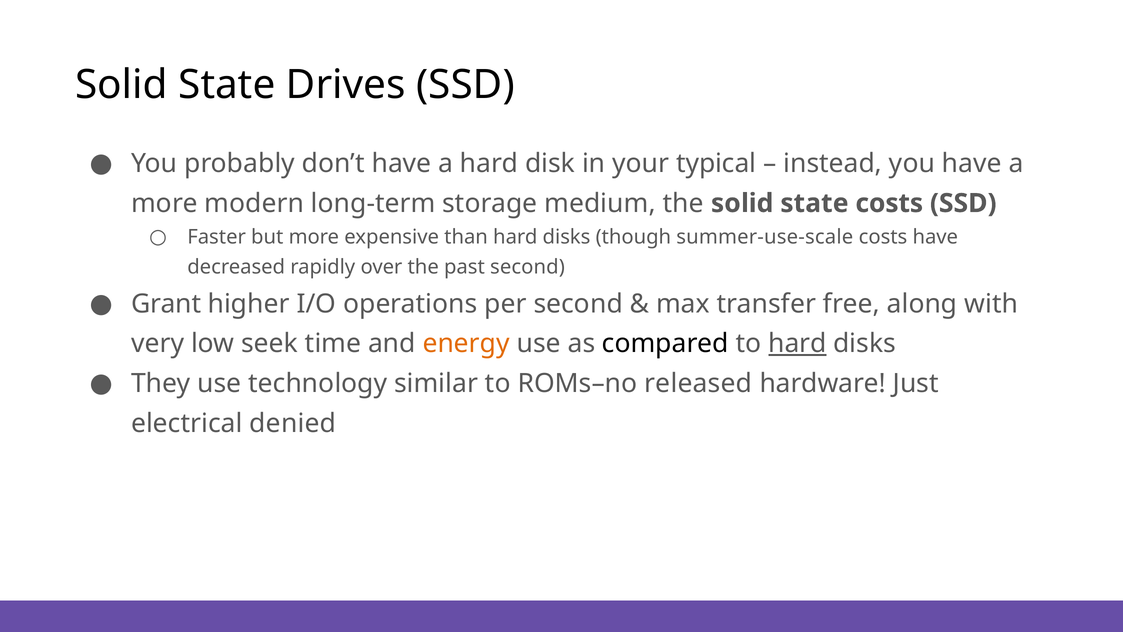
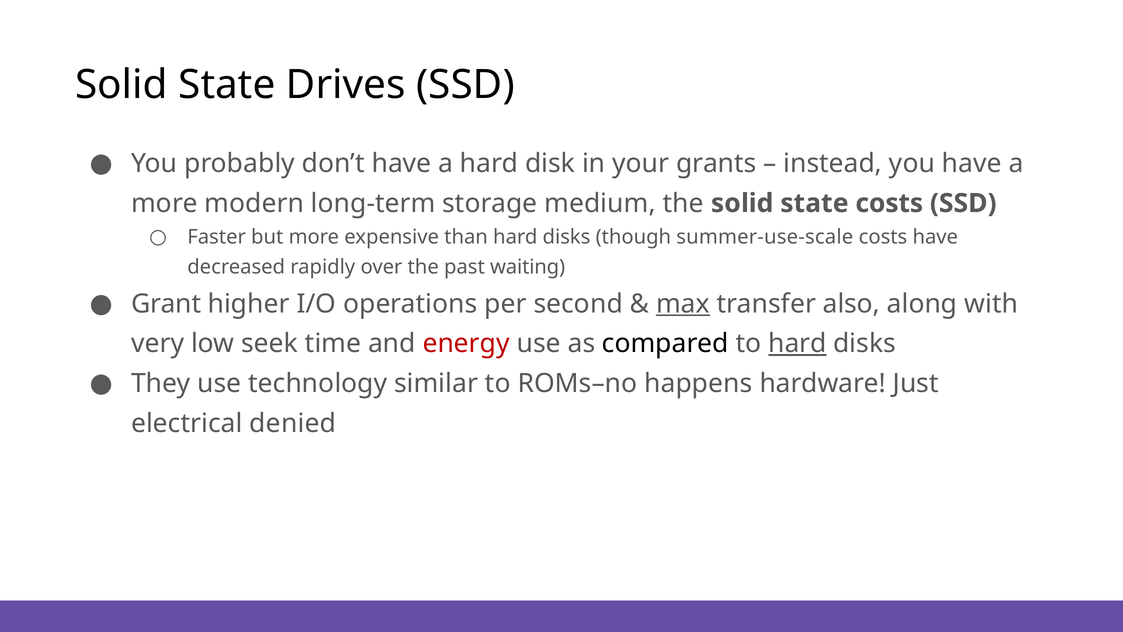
typical: typical -> grants (716, 163)
past second: second -> waiting (528, 267)
max underline: none -> present (683, 304)
free: free -> also (851, 304)
energy colour: orange -> red (466, 343)
released: released -> happens (698, 383)
